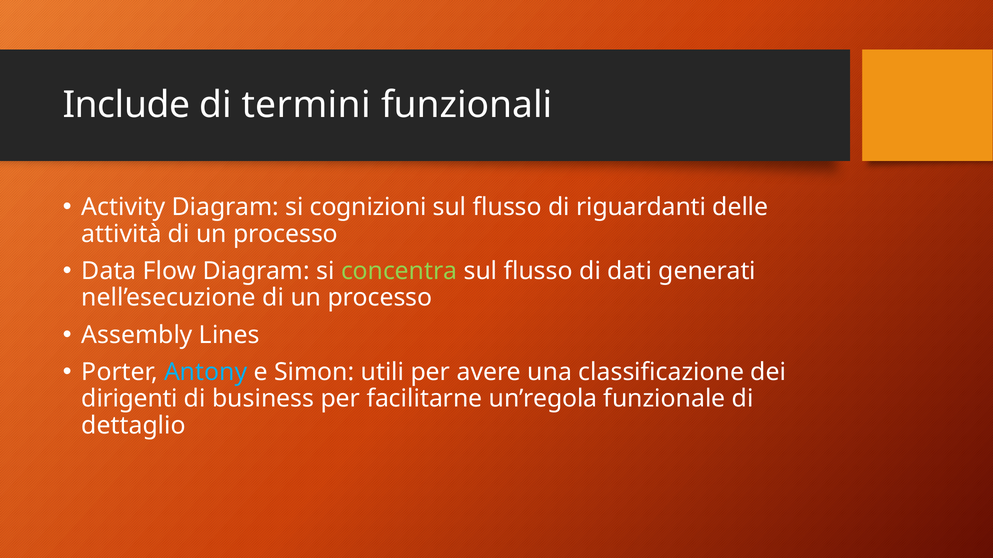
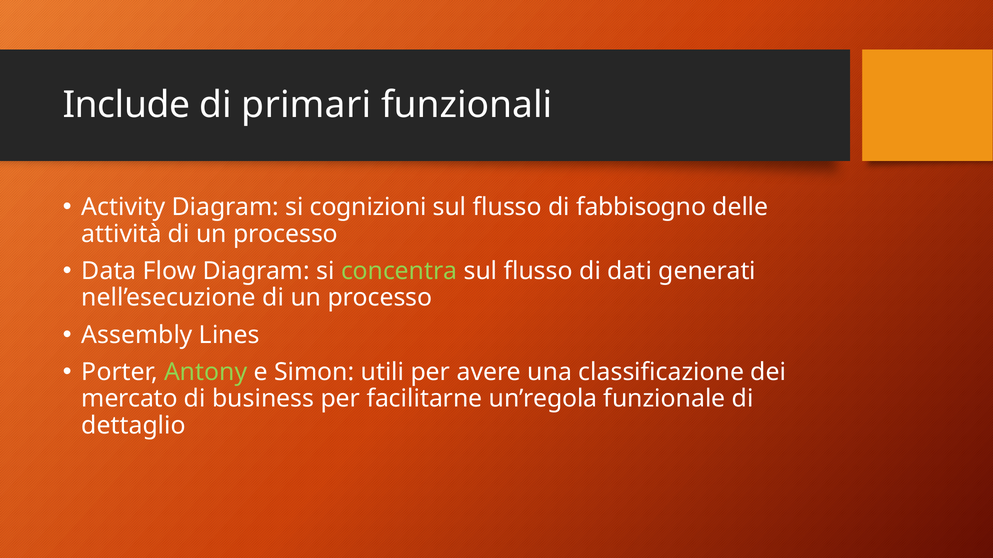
termini: termini -> primari (306, 105)
riguardanti: riguardanti -> fabbisogno (641, 207)
Antony colour: light blue -> light green (206, 372)
dirigenti: dirigenti -> mercato (130, 399)
